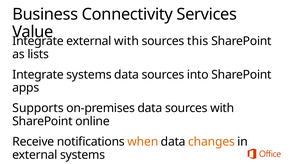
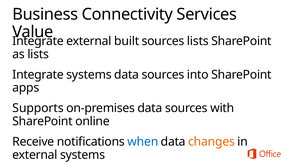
external with: with -> built (127, 41)
sources this: this -> lists (198, 41)
when colour: orange -> blue (143, 141)
